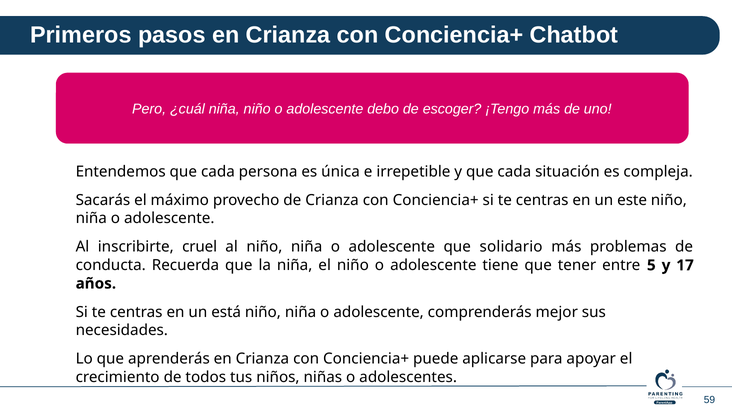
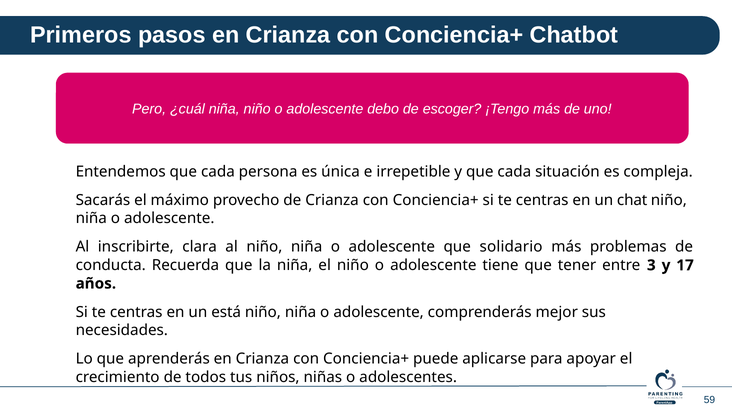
este: este -> chat (632, 200)
cruel: cruel -> clara (200, 247)
5: 5 -> 3 (651, 265)
